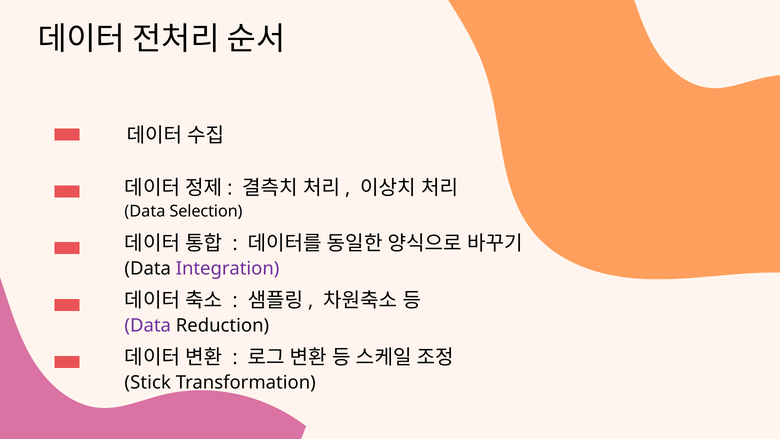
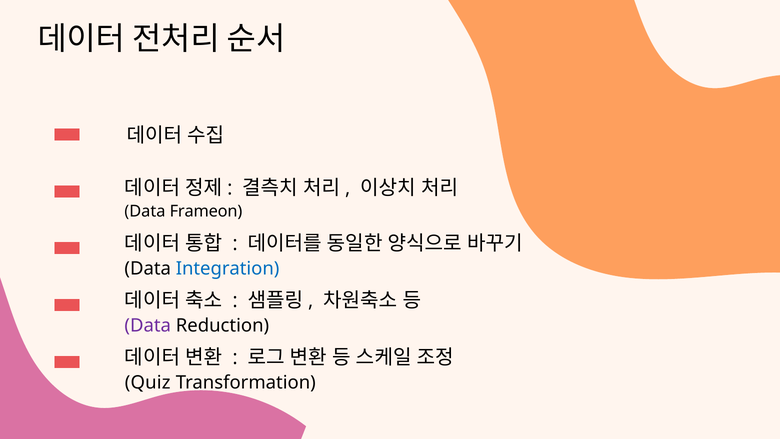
Selection: Selection -> Frameon (206, 211)
Integration colour: purple -> blue (228, 268)
Stick: Stick -> Quiz (148, 382)
